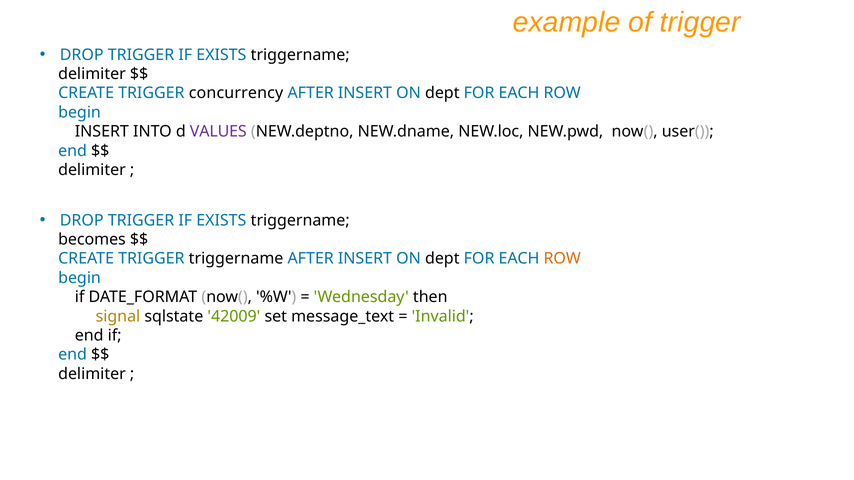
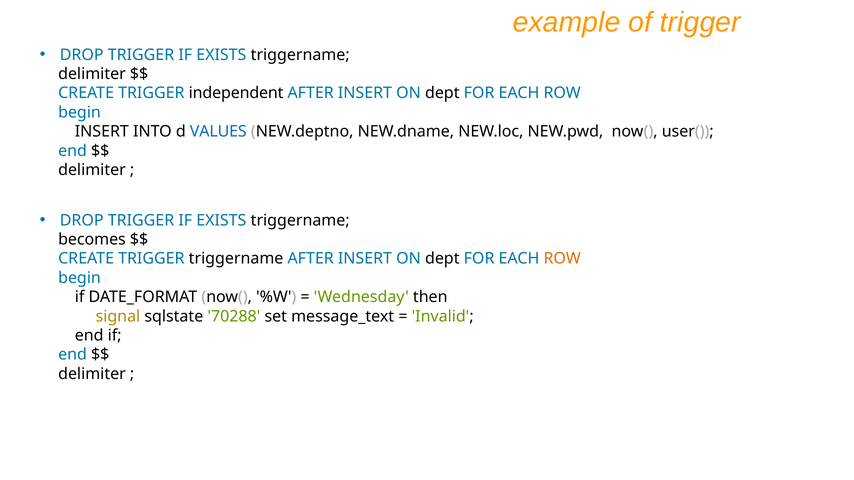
concurrency: concurrency -> independent (236, 93)
VALUES colour: purple -> blue (218, 132)
42009: 42009 -> 70288 (234, 316)
